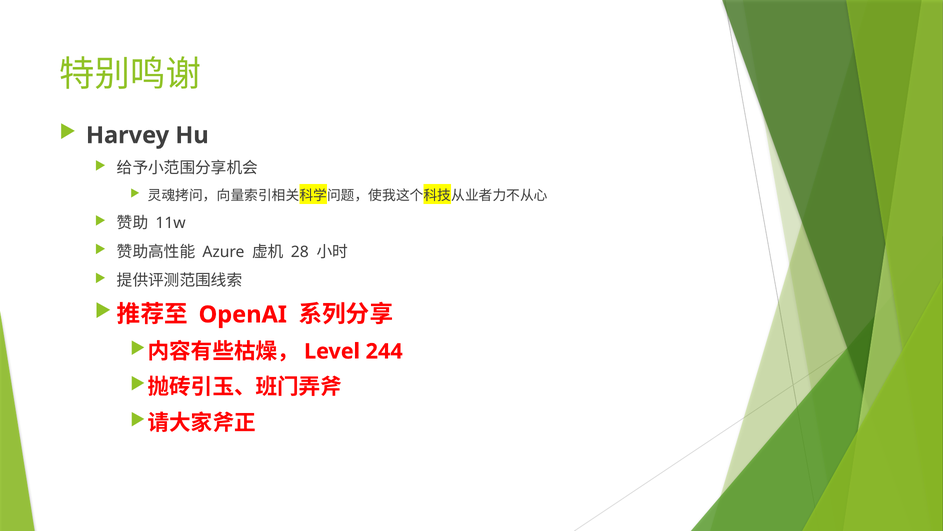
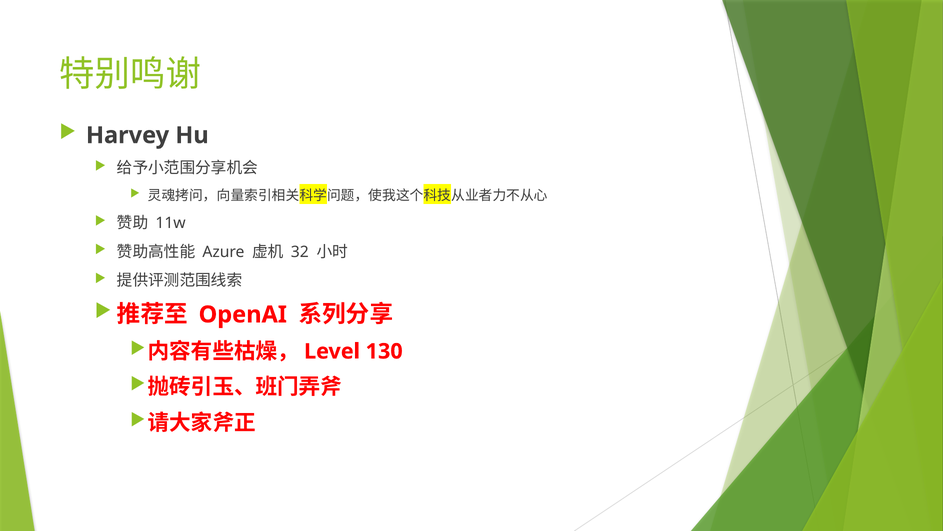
28: 28 -> 32 (300, 252)
244: 244 -> 130 (384, 351)
